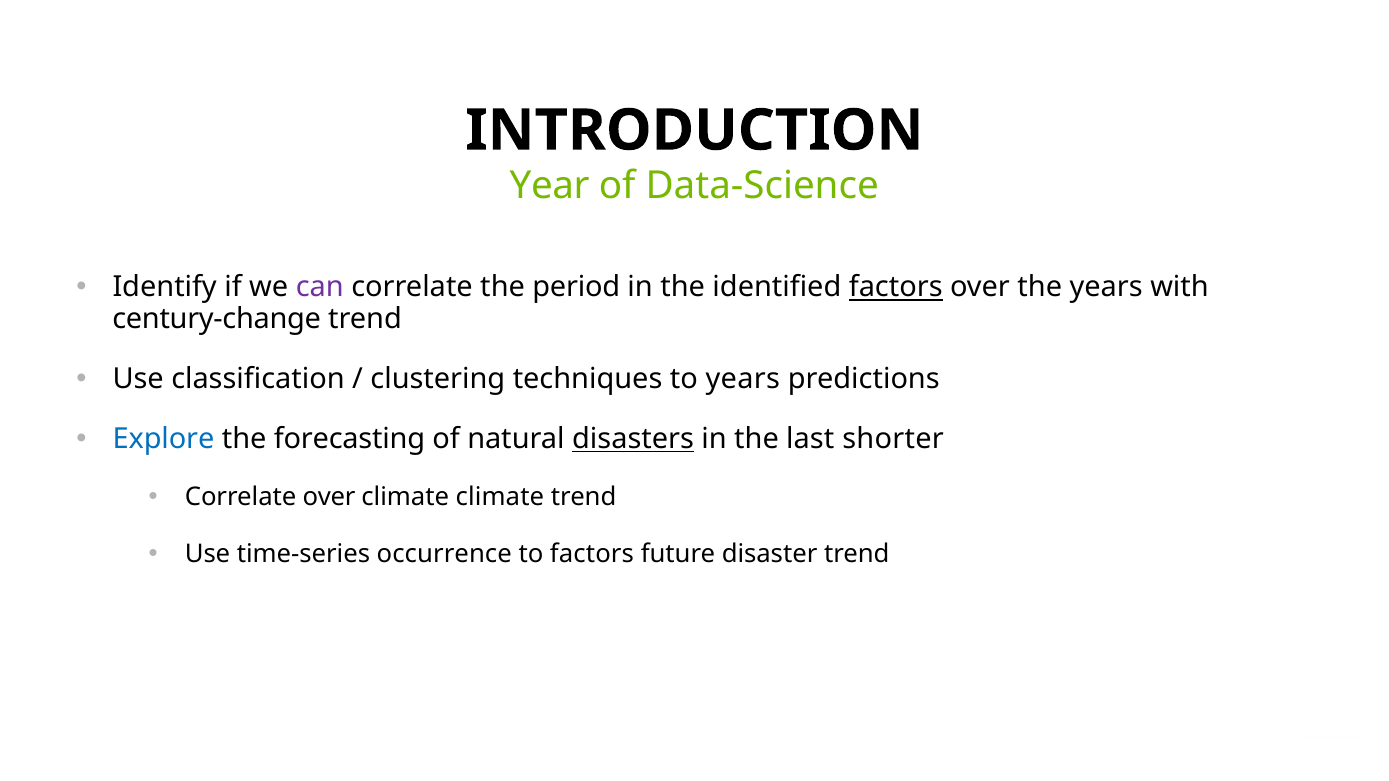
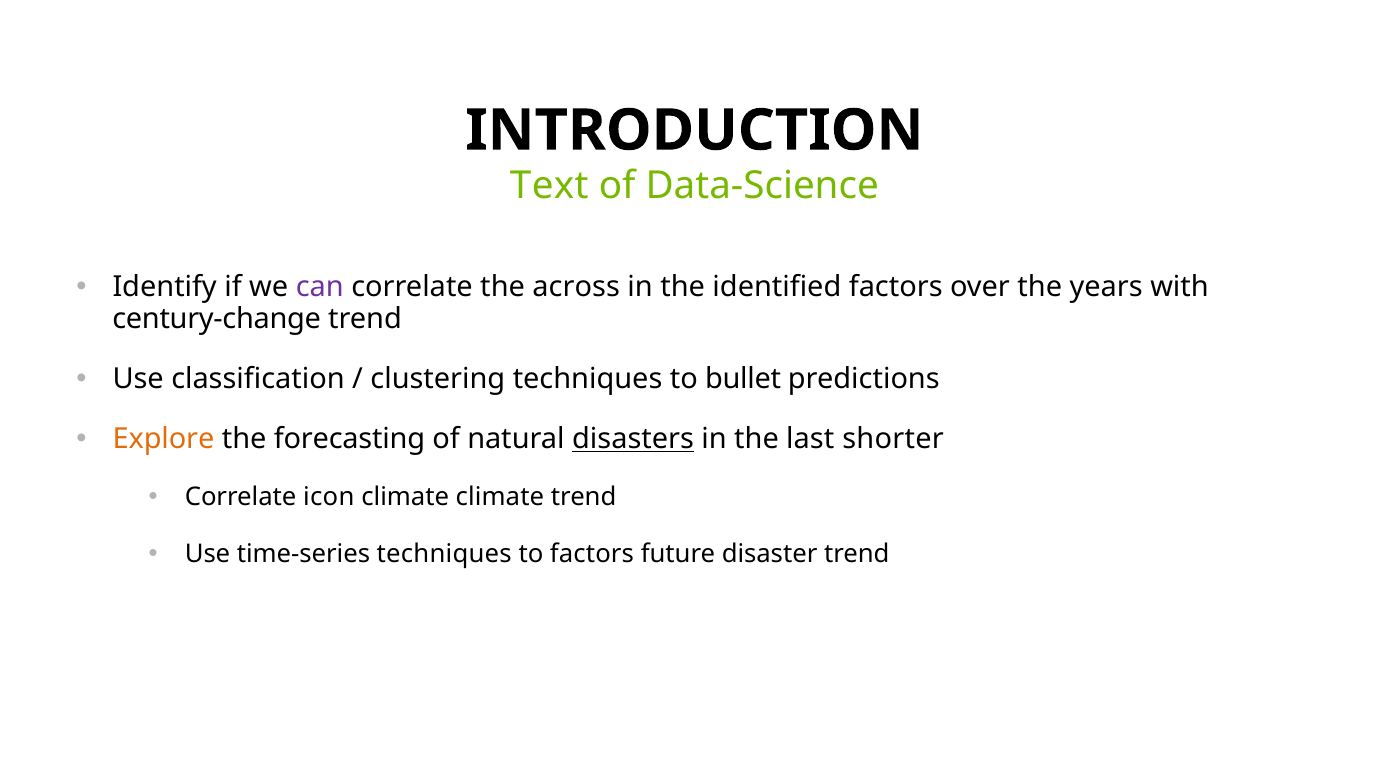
Year: Year -> Text (549, 186)
period: period -> across (576, 287)
factors underline: present -> none (896, 287)
to years: years -> bullet (743, 379)
Explore colour: blue -> orange (163, 439)
Correlate over: over -> icon (329, 498)
time-series occurrence: occurrence -> techniques (444, 554)
